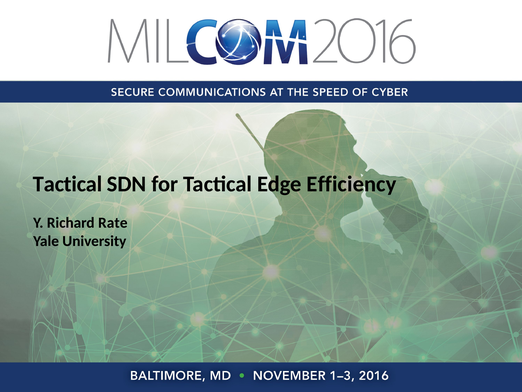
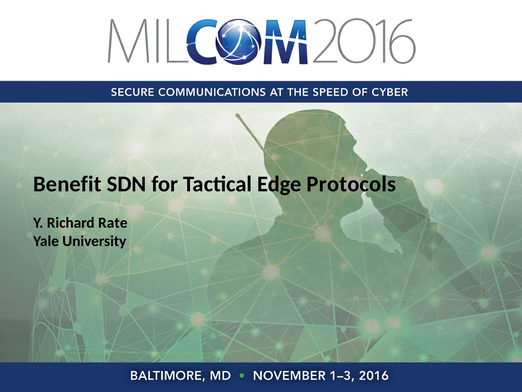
Tactical: Tactical -> Benefit (67, 184)
Efficiency: Efficiency -> Protocols (351, 184)
